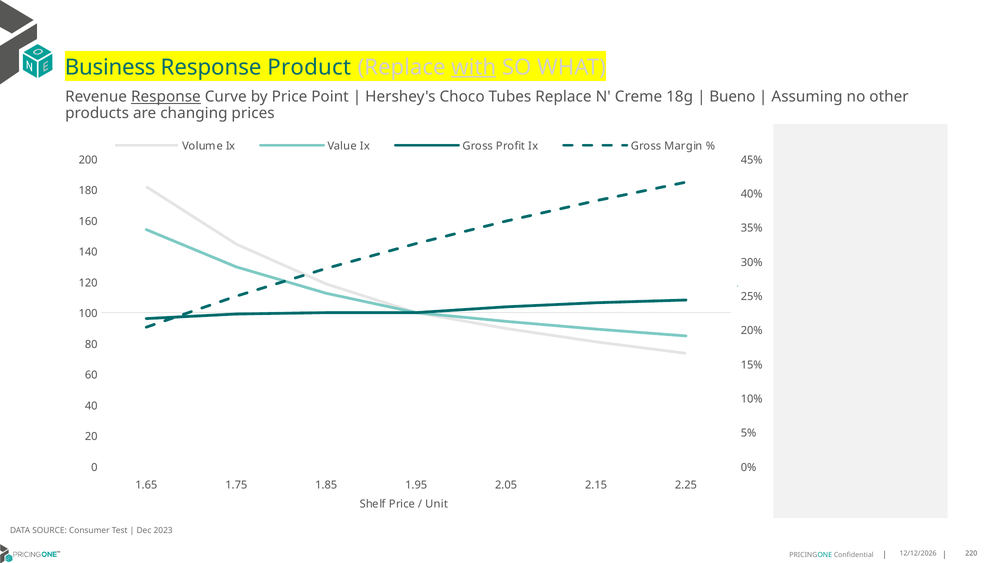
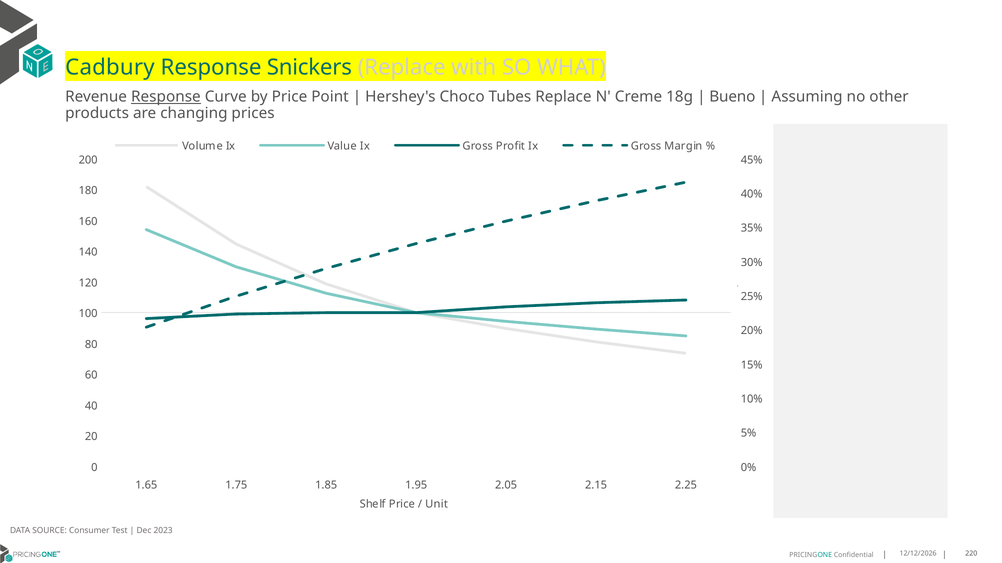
Business: Business -> Cadbury (110, 67)
Product: Product -> Snickers (309, 67)
with underline: present -> none (474, 67)
